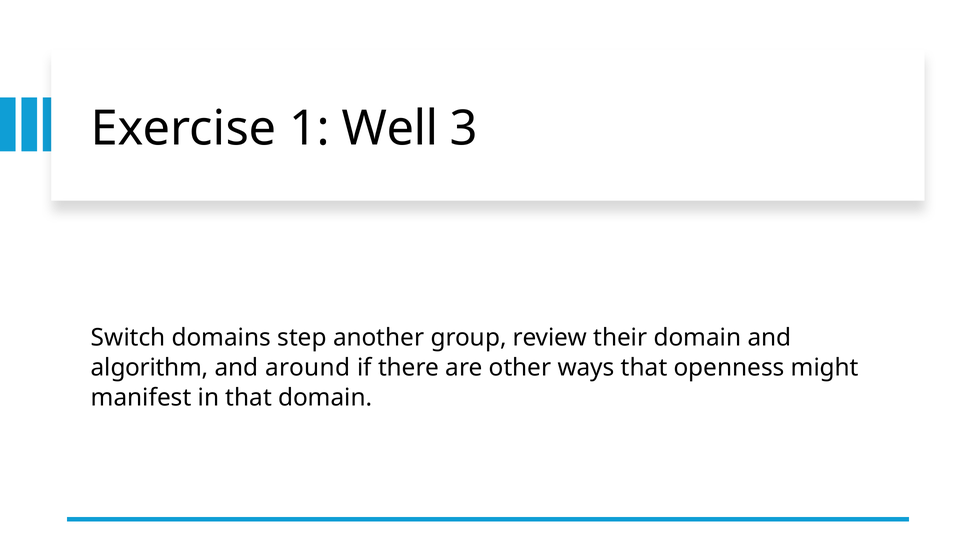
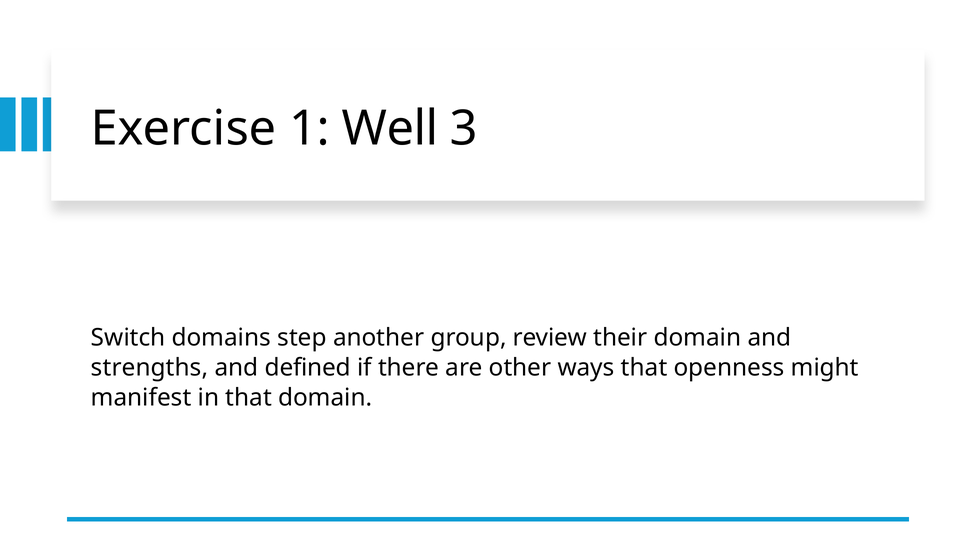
algorithm: algorithm -> strengths (150, 368)
around: around -> defined (308, 368)
